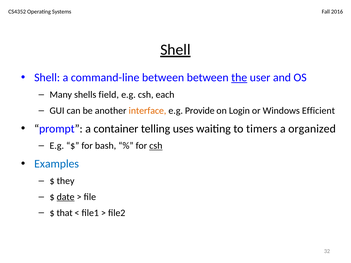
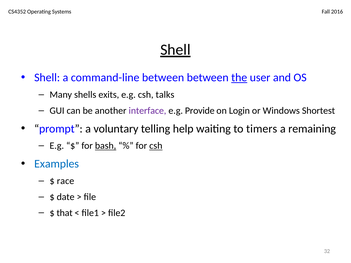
field: field -> exits (109, 95)
each: each -> talks (165, 95)
interface colour: orange -> purple (147, 111)
Efficient: Efficient -> Shortest (319, 111)
container: container -> voluntary (116, 129)
uses: uses -> help (183, 129)
organized: organized -> remaining (312, 129)
bash underline: none -> present (106, 146)
they: they -> race (66, 181)
date underline: present -> none (66, 197)
